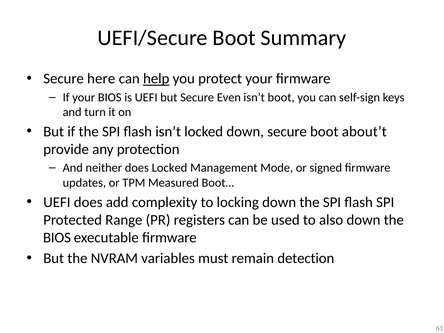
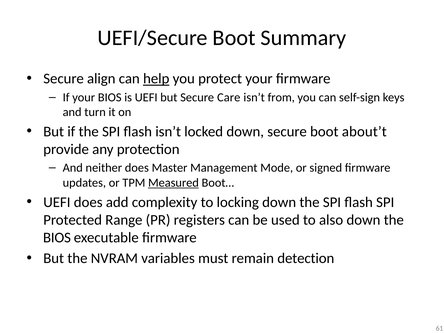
here: here -> align (101, 79)
Even: Even -> Care (229, 97)
isn’t boot: boot -> from (281, 97)
does Locked: Locked -> Master (170, 168)
Measured underline: none -> present (173, 183)
